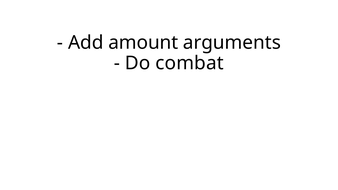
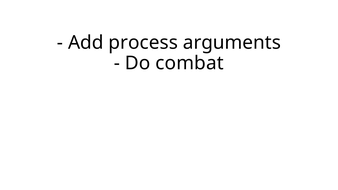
amount: amount -> process (143, 43)
